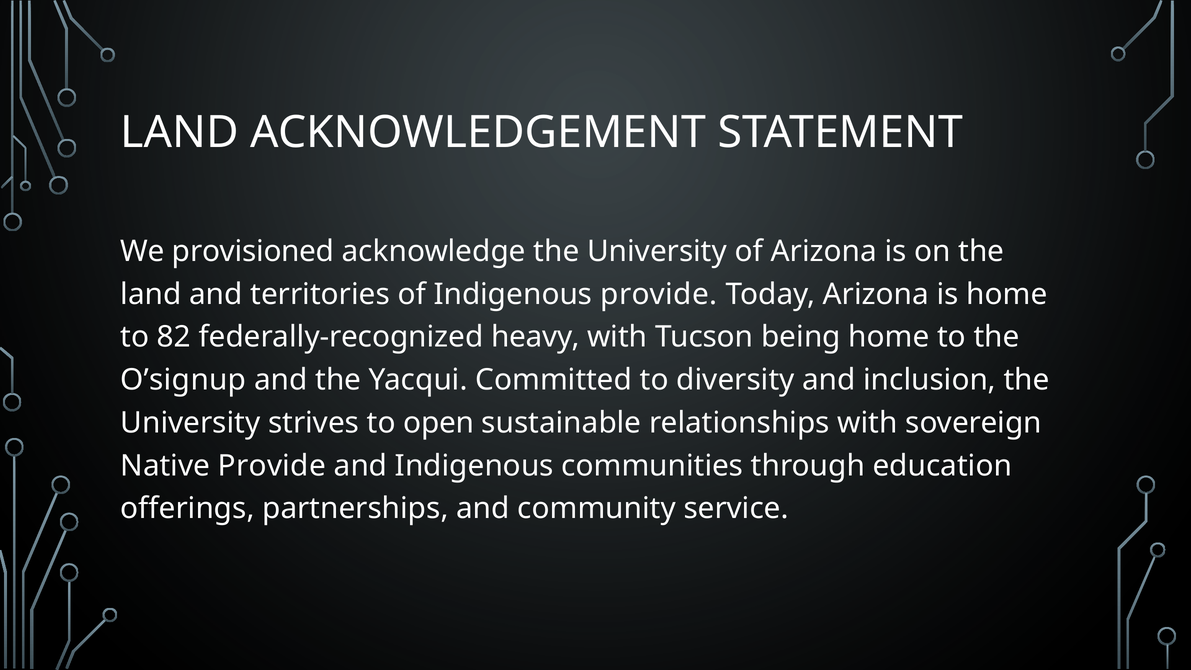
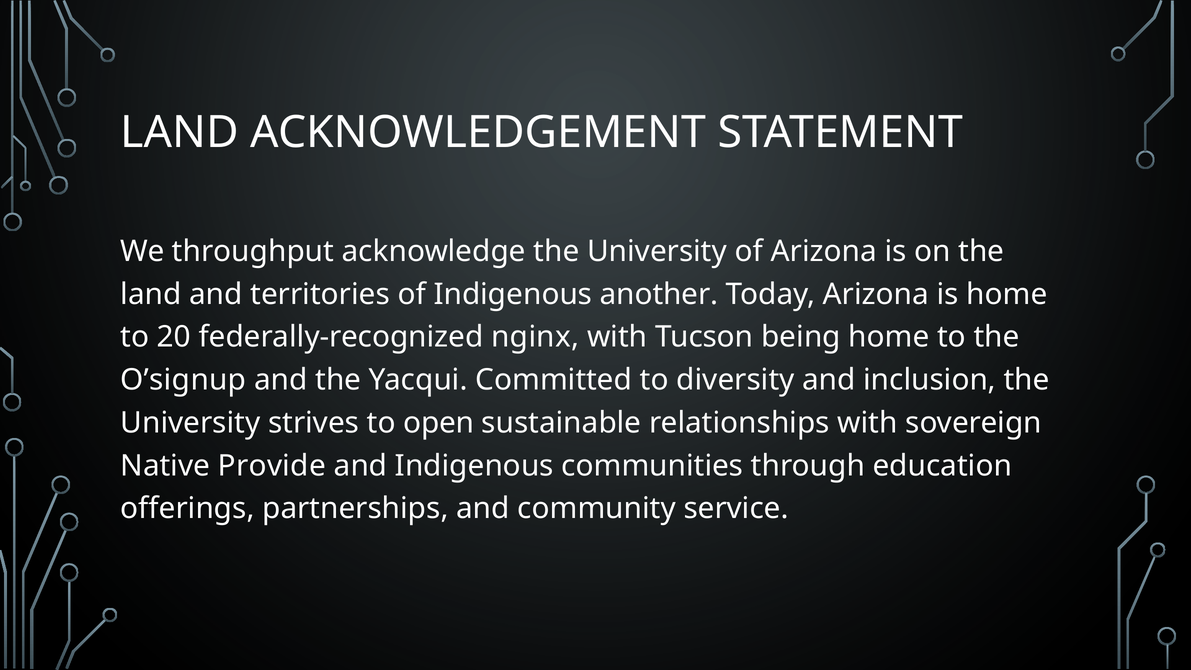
provisioned: provisioned -> throughput (253, 251)
Indigenous provide: provide -> another (659, 294)
82: 82 -> 20 (174, 337)
heavy: heavy -> nginx (535, 337)
